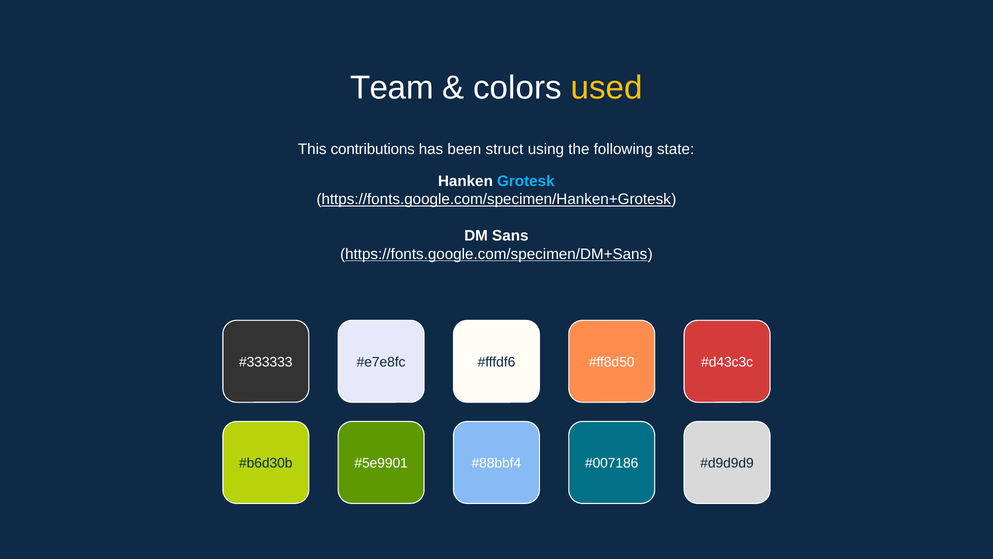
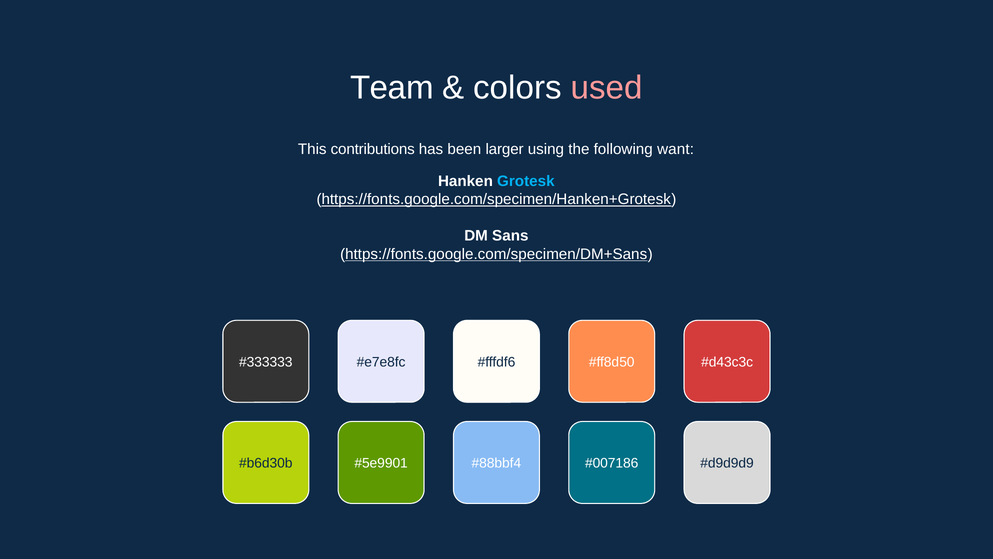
used colour: yellow -> pink (607, 88)
struct: struct -> larger (505, 149)
state: state -> want (676, 149)
